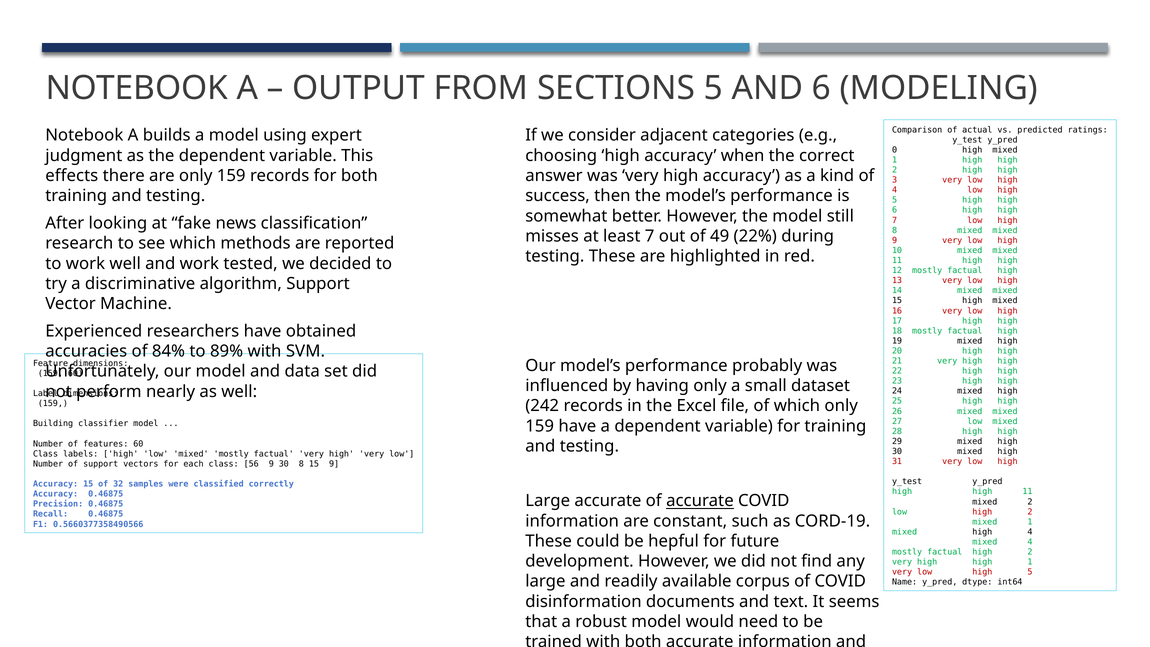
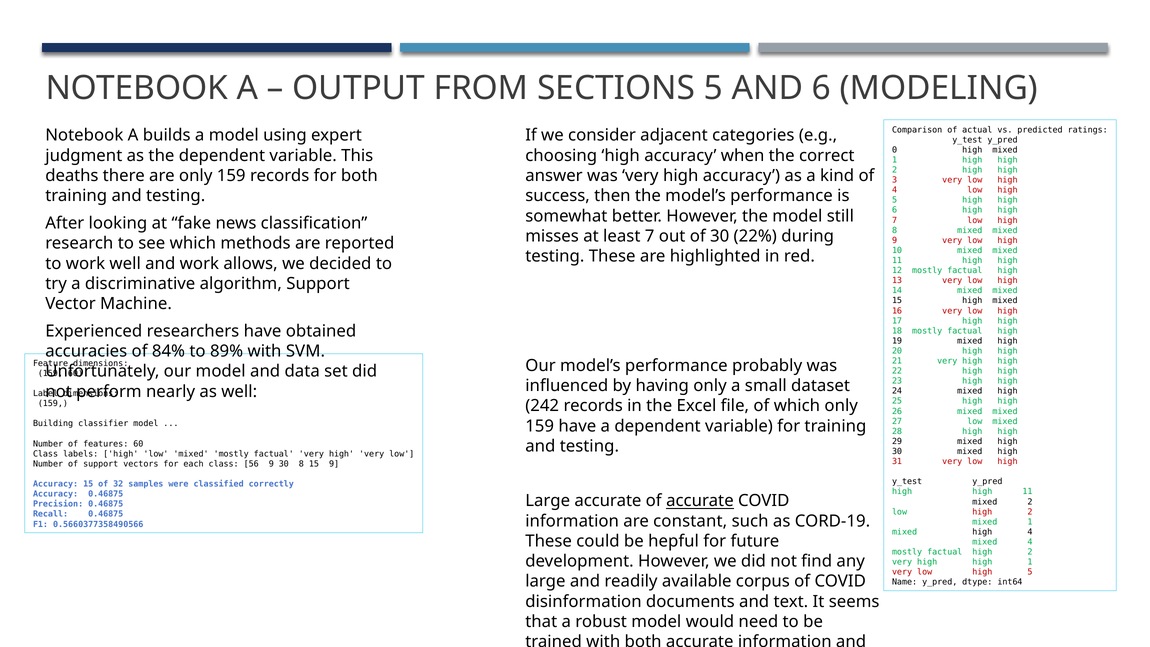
effects: effects -> deaths (72, 176)
of 49: 49 -> 30 (720, 236)
tested: tested -> allows (251, 263)
